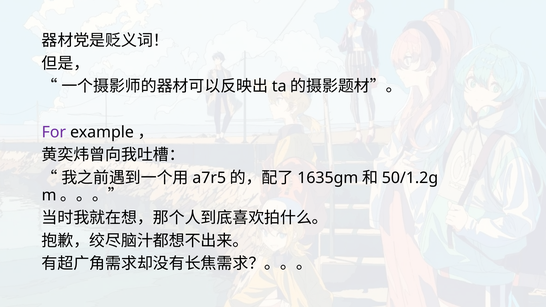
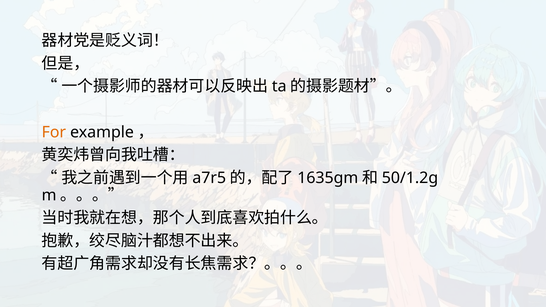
For colour: purple -> orange (54, 132)
